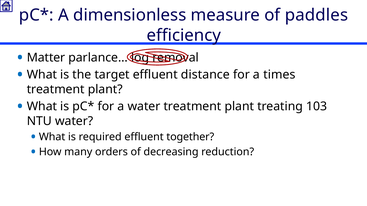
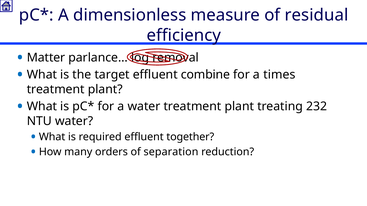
paddles: paddles -> residual (317, 15)
distance: distance -> combine (205, 75)
103: 103 -> 232 (317, 107)
decreasing: decreasing -> separation (171, 152)
